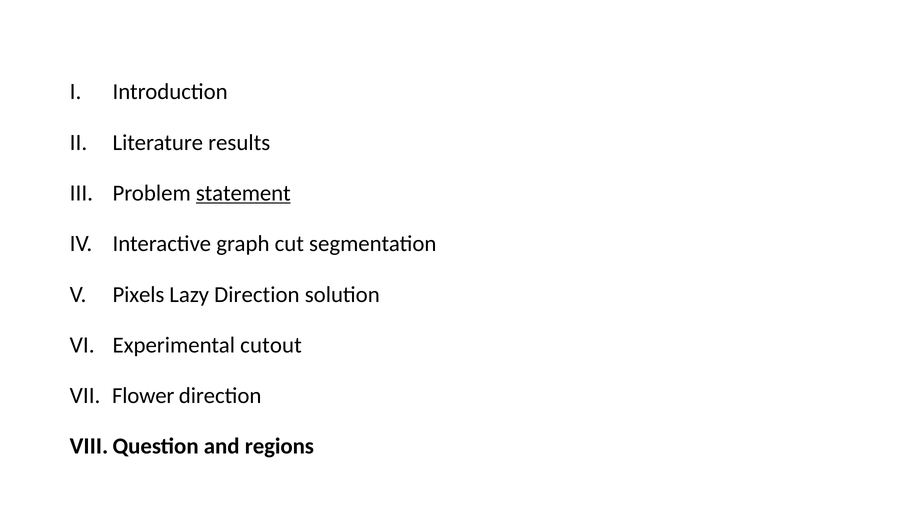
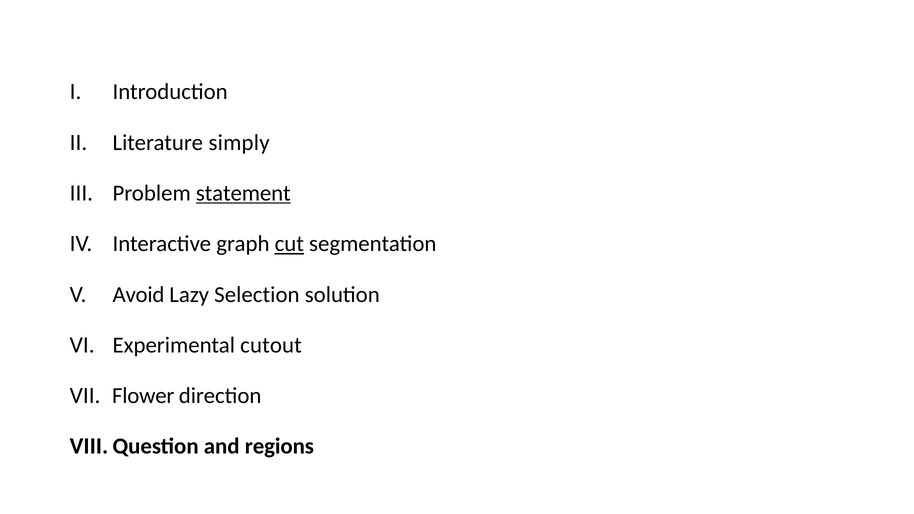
results: results -> simply (239, 143)
cut underline: none -> present (289, 244)
Pixels: Pixels -> Avoid (138, 295)
Lazy Direction: Direction -> Selection (257, 295)
